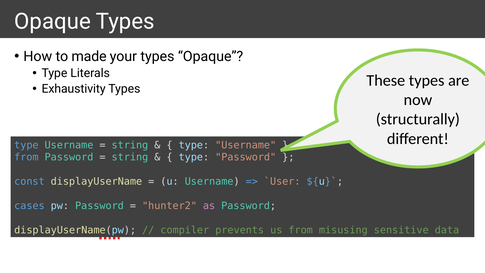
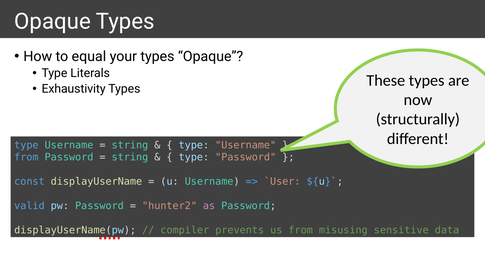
made: made -> equal (89, 57)
cases: cases -> valid (29, 206)
